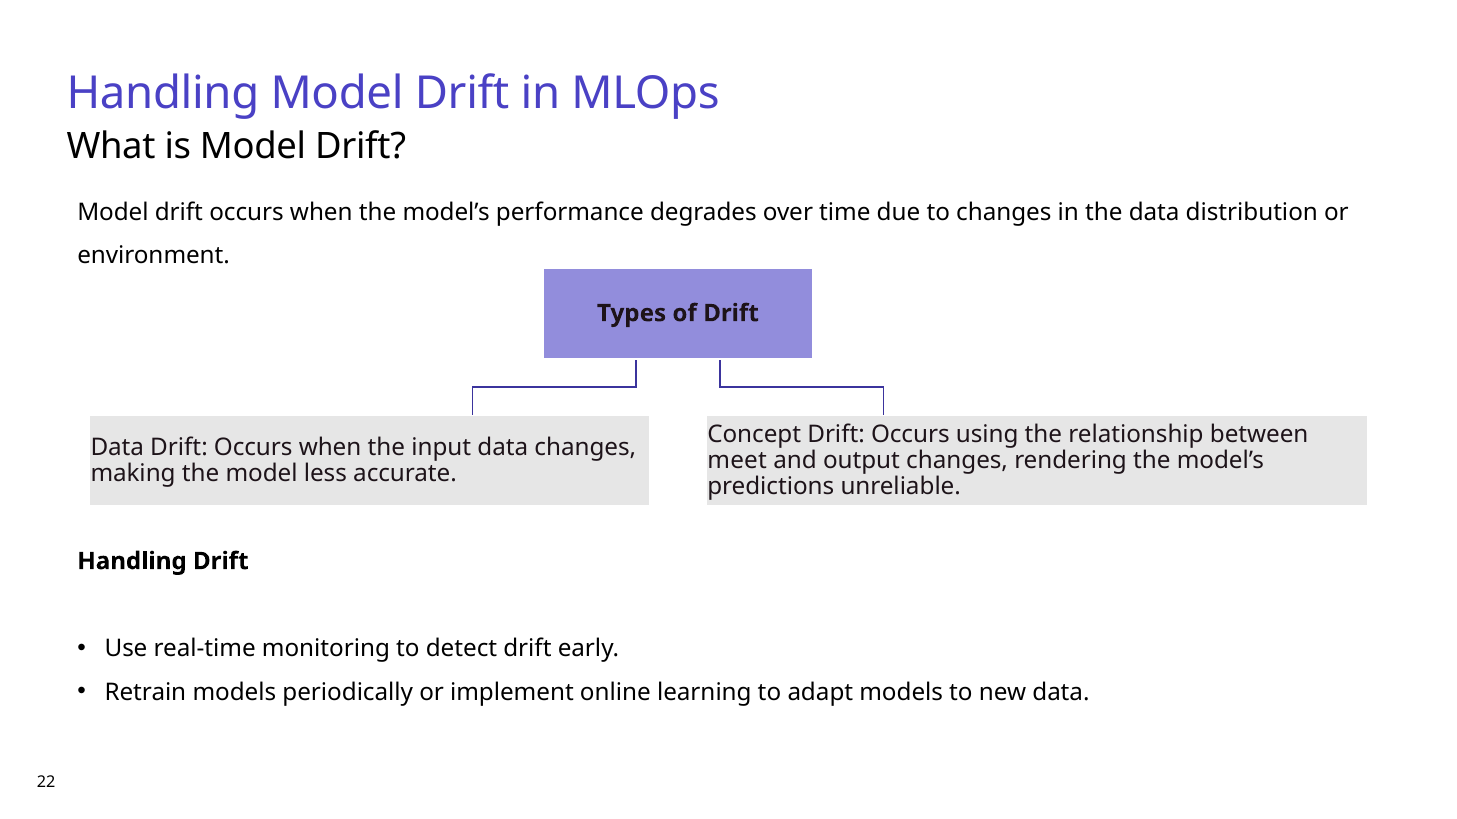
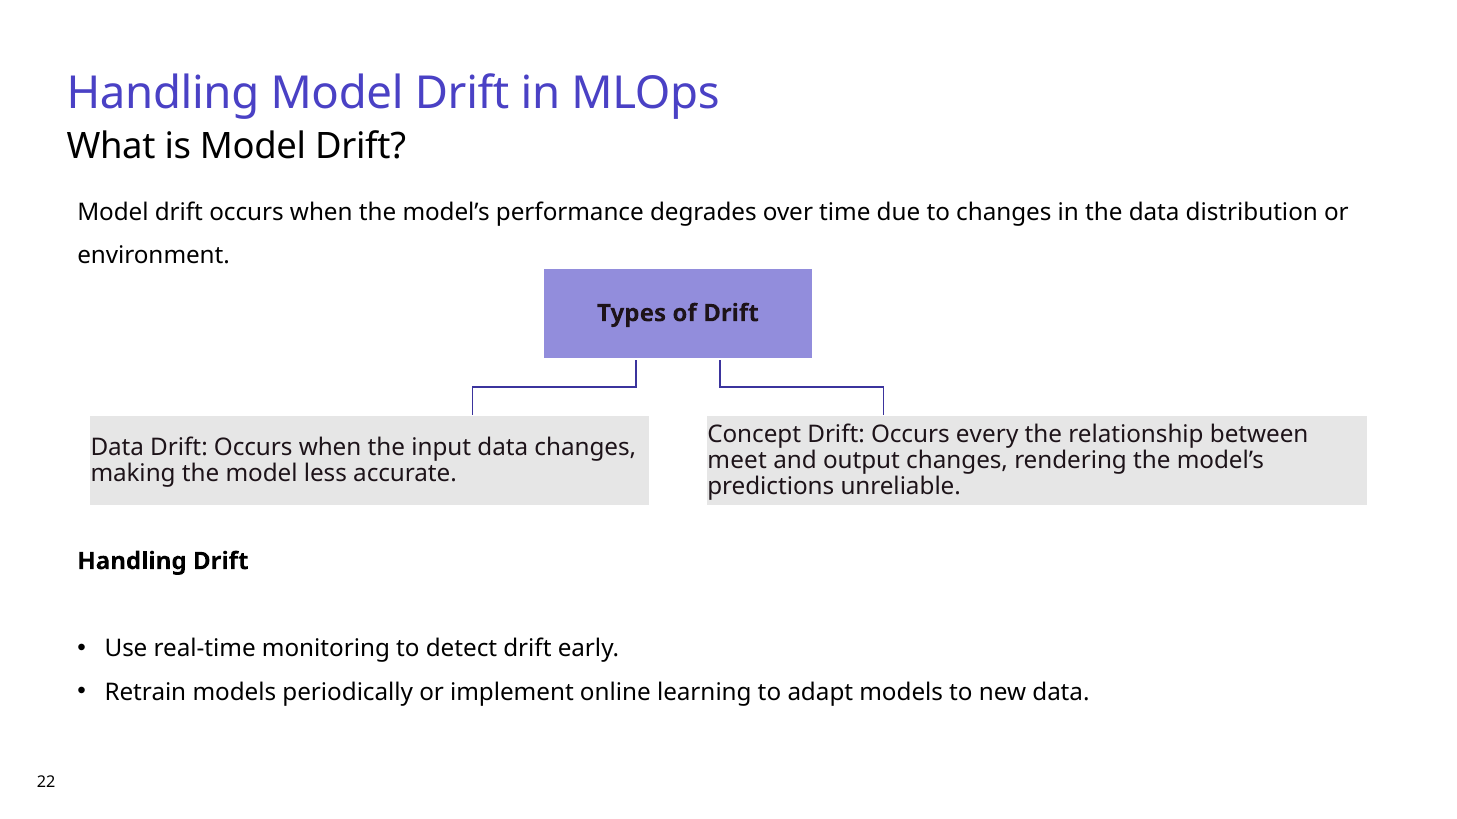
using: using -> every (987, 435)
